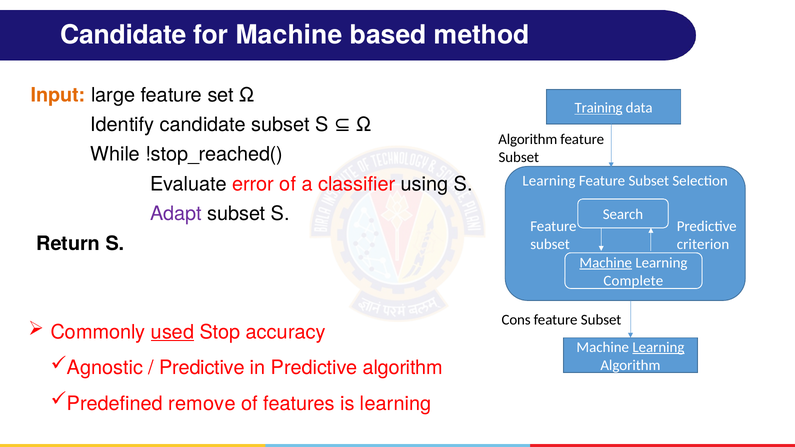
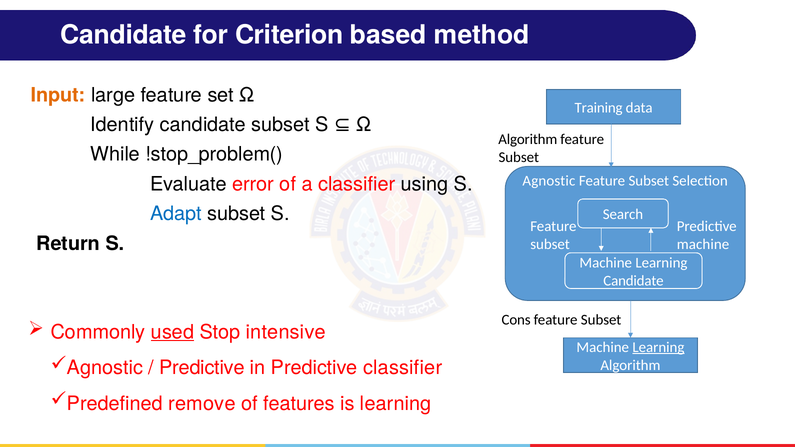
for Machine: Machine -> Criterion (289, 35)
Training underline: present -> none (599, 108)
!stop_reached(: !stop_reached( -> !stop_problem( (214, 154)
Learning: Learning -> Agnostic (549, 181)
Adapt colour: purple -> blue (176, 214)
criterion: criterion -> machine (703, 244)
Machine underline: present -> none (606, 263)
Complete: Complete -> Candidate (633, 281)
accuracy: accuracy -> intensive (286, 332)
Predictive algorithm: algorithm -> classifier (403, 368)
